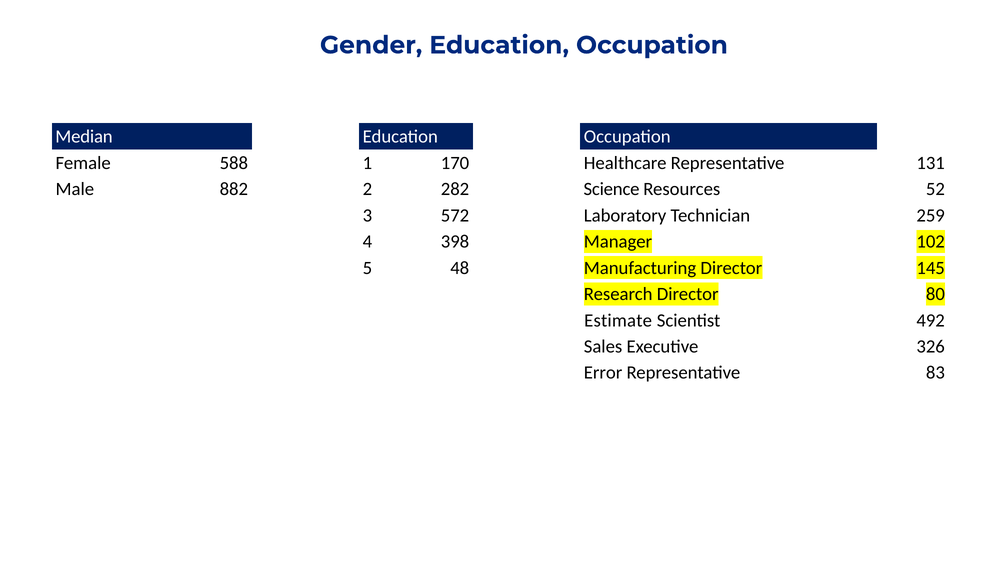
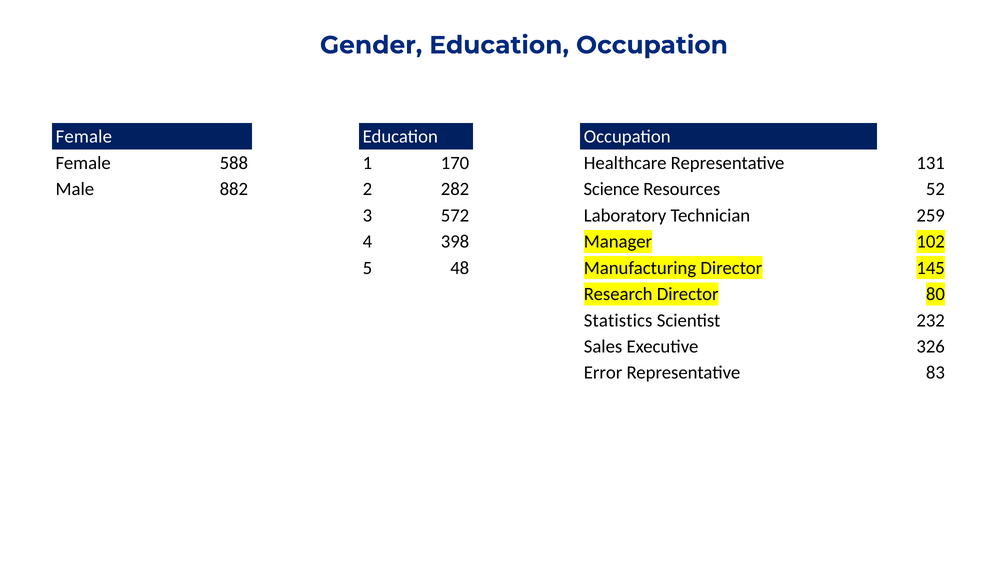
Median: Median -> Female (84, 137)
Estimate: Estimate -> Statistics (618, 320)
492: 492 -> 232 (931, 320)
